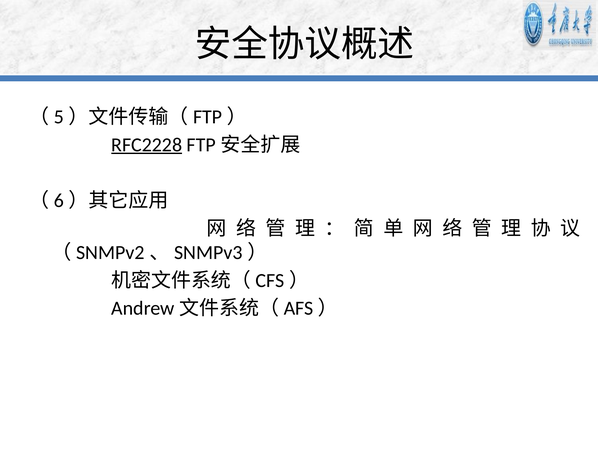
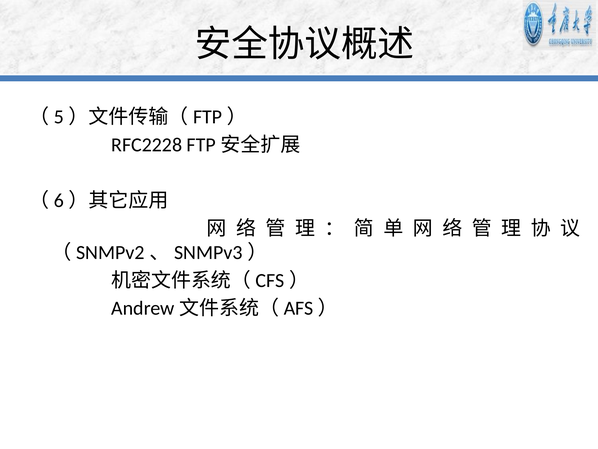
RFC2228 underline: present -> none (147, 145)
